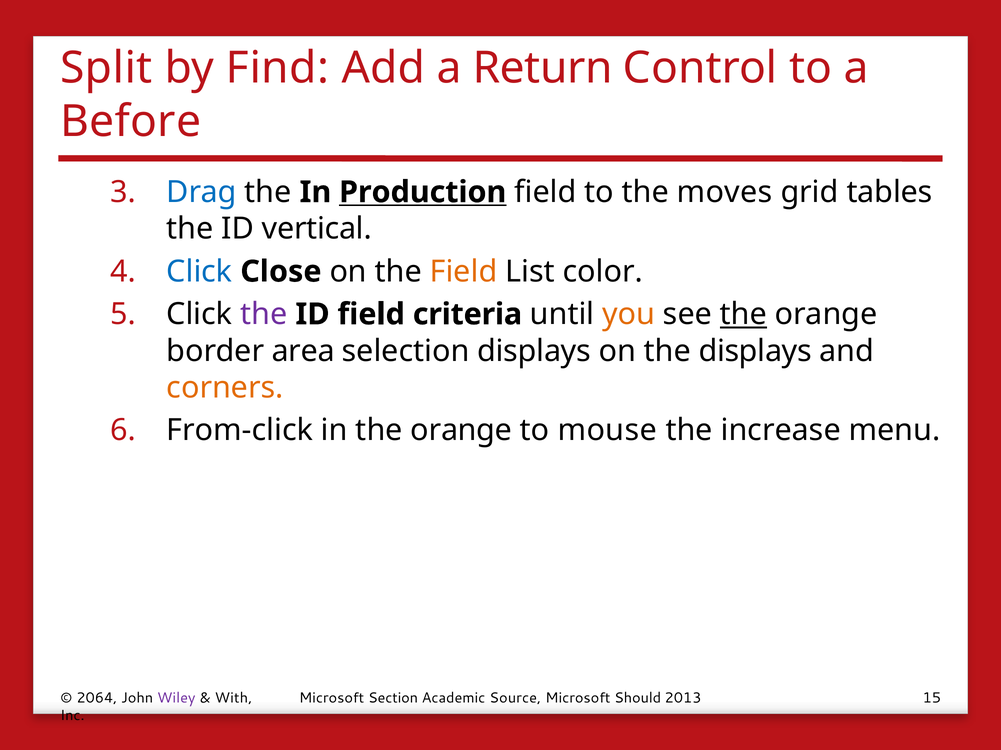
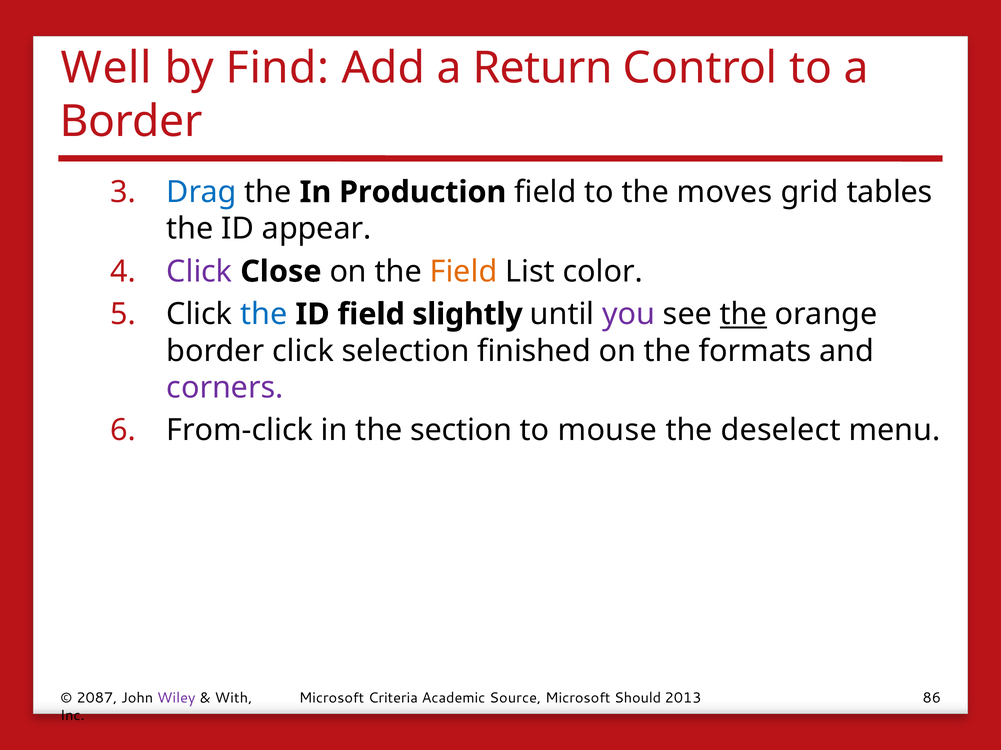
Split: Split -> Well (106, 68)
Before: Before -> Border (131, 122)
Production underline: present -> none (423, 192)
vertical: vertical -> appear (317, 229)
Click colour: blue -> purple (199, 272)
the colour: purple -> blue (264, 315)
criteria: criteria -> slightly (467, 315)
you colour: orange -> purple (629, 315)
border area: area -> click (303, 351)
selection displays: displays -> finished (534, 351)
the displays: displays -> formats (755, 351)
corners colour: orange -> purple (225, 388)
in the orange: orange -> section (461, 431)
increase: increase -> deselect (781, 431)
2064: 2064 -> 2087 (97, 698)
Section: Section -> Criteria (393, 698)
15: 15 -> 86 (932, 698)
